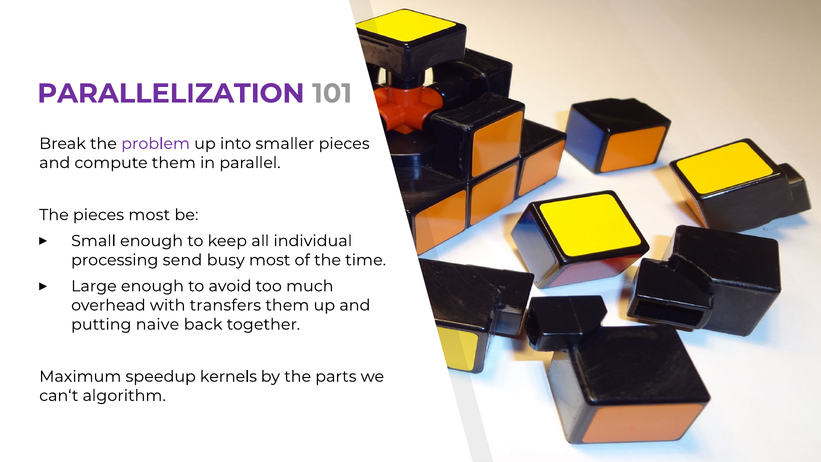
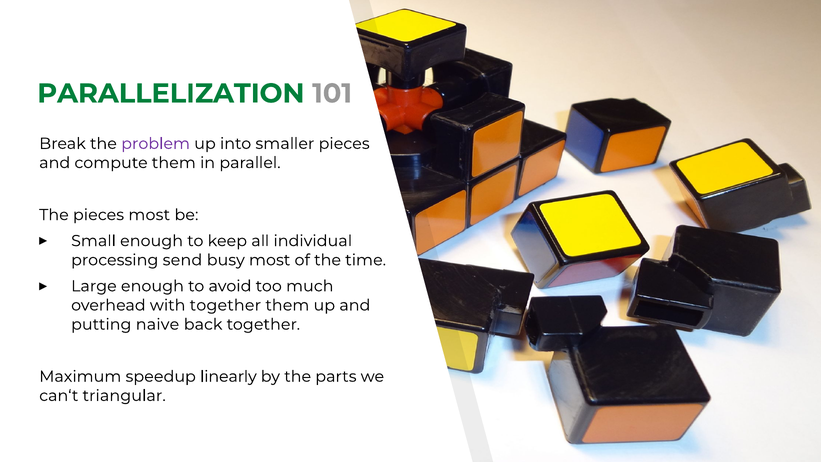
PARALLELIZATION colour: purple -> green (171, 93)
with transfers: transfers -> together (225, 305)
kernels: kernels -> linearly (228, 376)
algorithm: algorithm -> triangular (124, 396)
